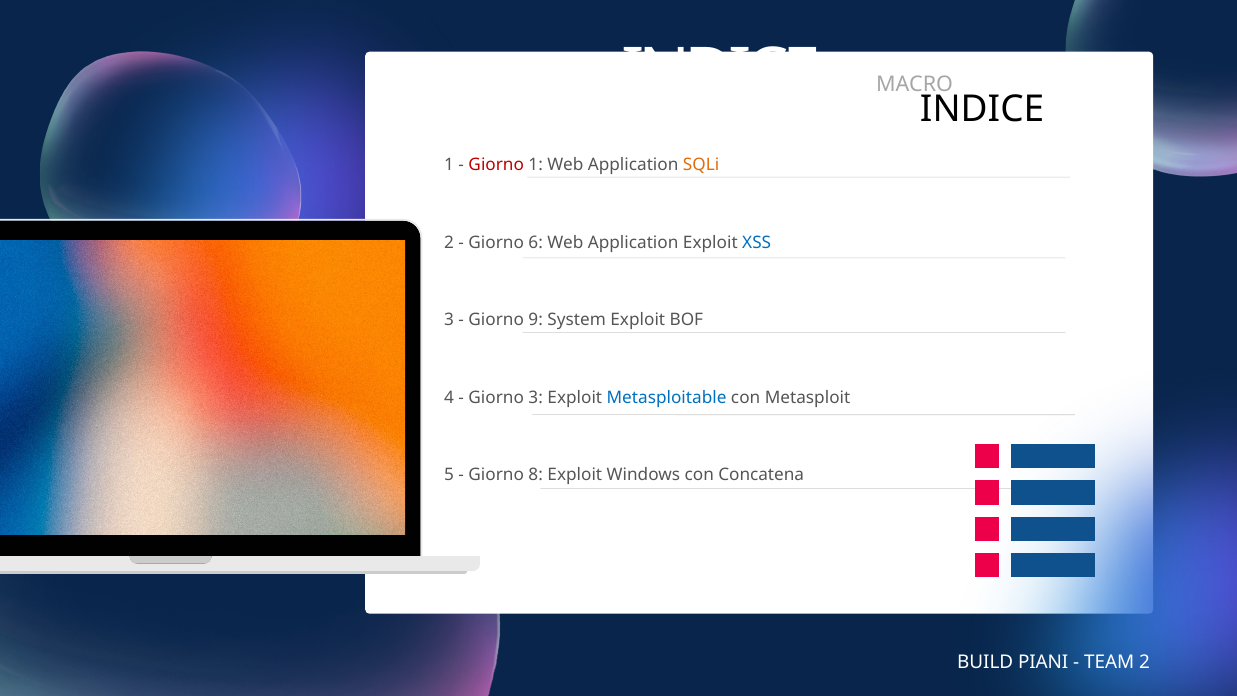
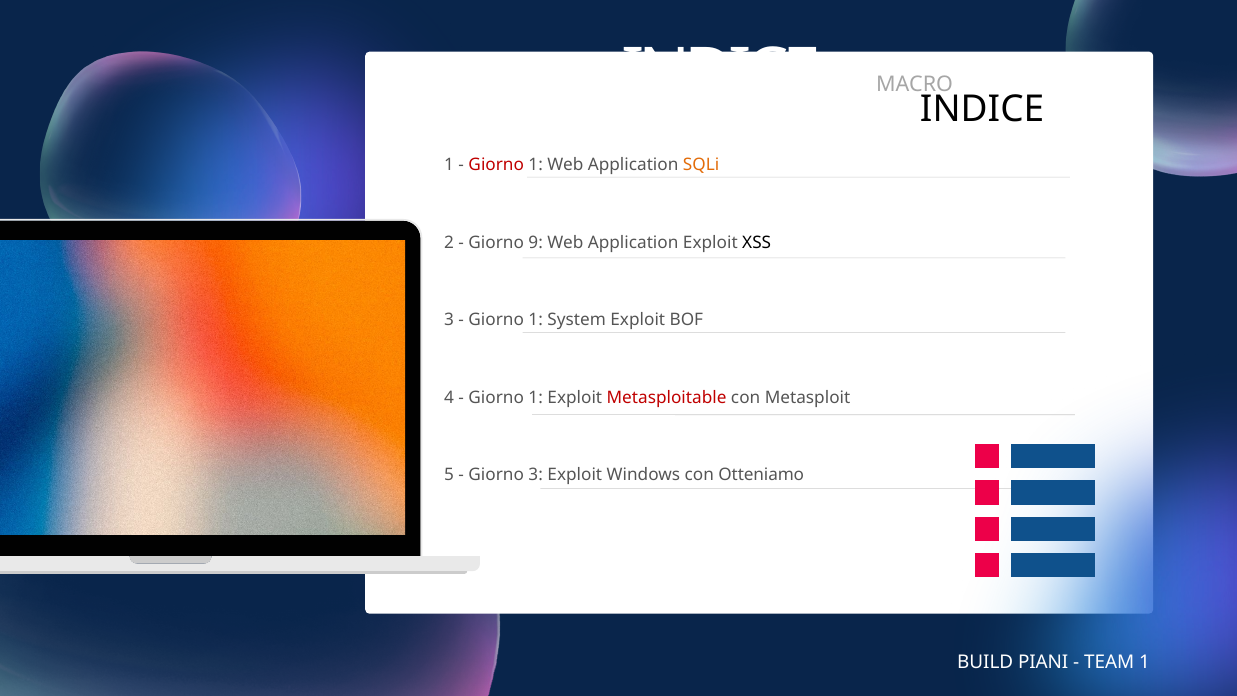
6: 6 -> 9 (536, 243)
XSS colour: blue -> black (757, 243)
9: 9 -> 1 (536, 320)
3: 3 -> 1 (536, 397)
Metasploitable colour: blue -> red (667, 397)
Giorno 8: 8 -> 3 (536, 475)
Concatena: Concatena -> Otteniamo (761, 475)
TEAM 2: 2 -> 1 (1145, 662)
